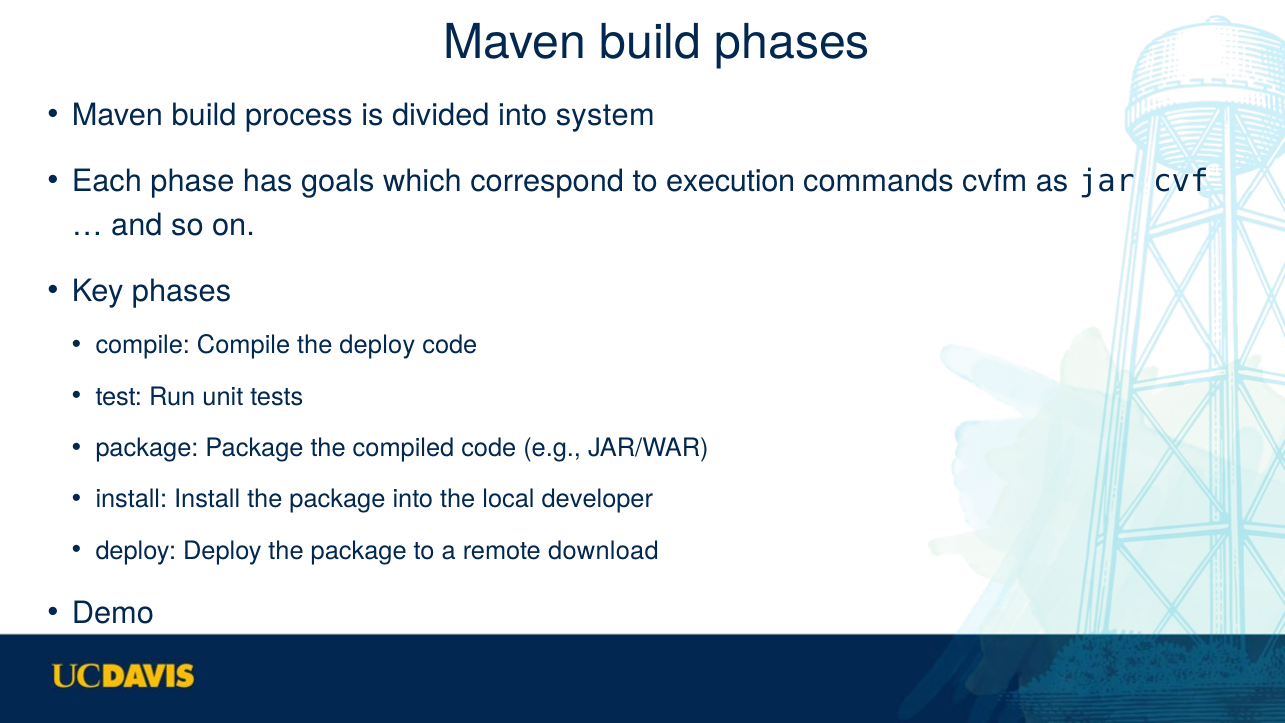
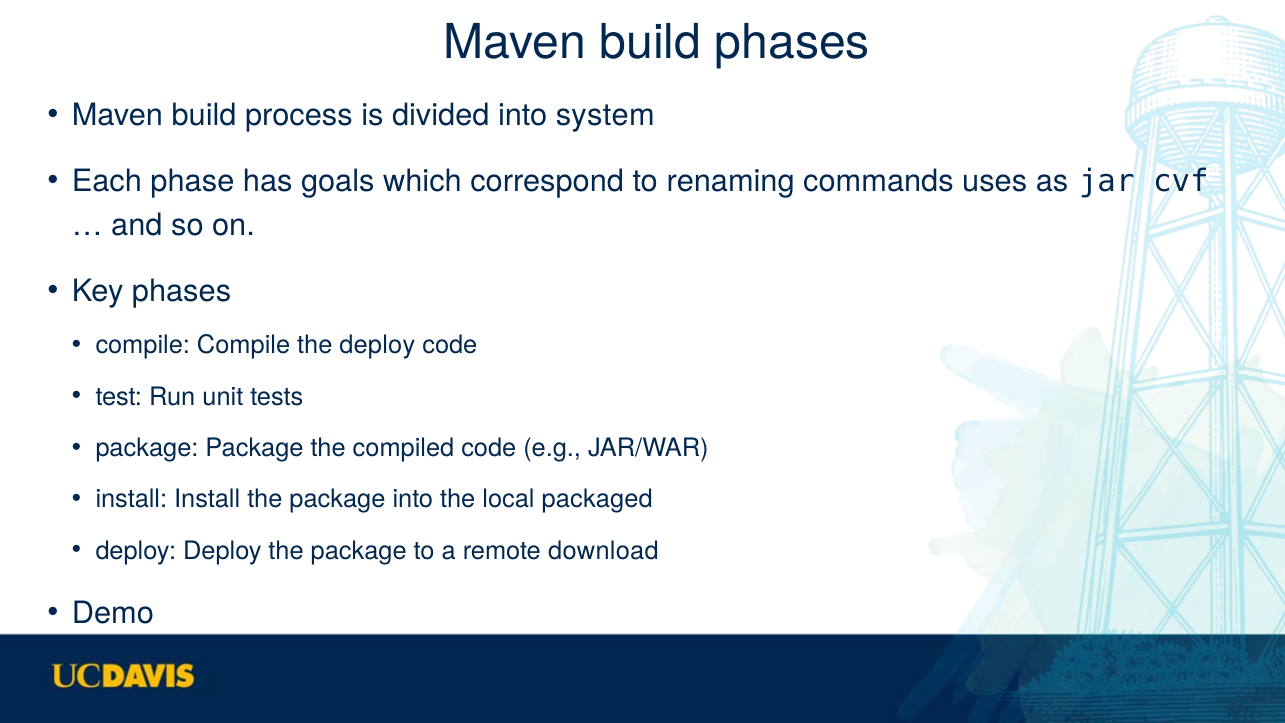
execution: execution -> renaming (731, 181)
cvfm: cvfm -> uses (995, 181)
developer: developer -> packaged (597, 499)
